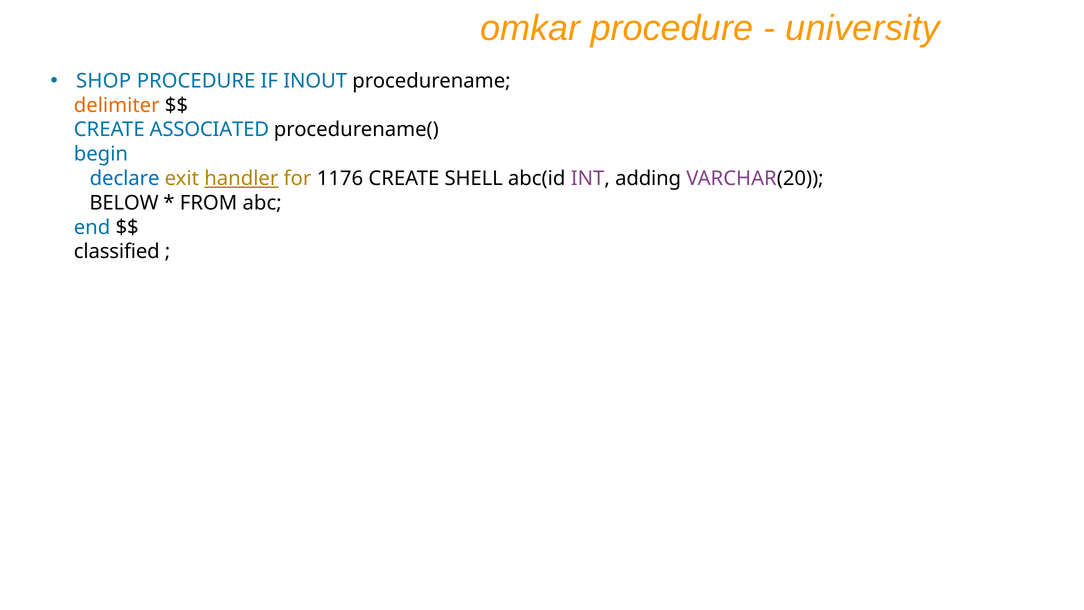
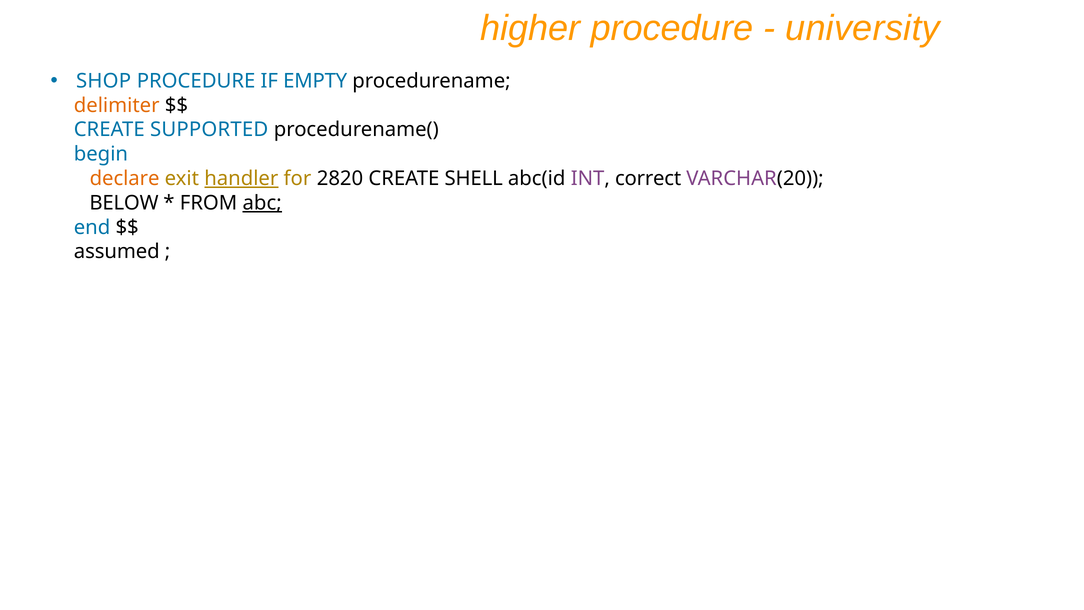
omkar: omkar -> higher (530, 28)
INOUT: INOUT -> EMPTY (315, 81)
ASSOCIATED: ASSOCIATED -> SUPPORTED (209, 130)
declare colour: blue -> orange (125, 178)
1176: 1176 -> 2820 (340, 178)
adding: adding -> correct (648, 178)
abc underline: none -> present (262, 203)
classified: classified -> assumed (117, 252)
